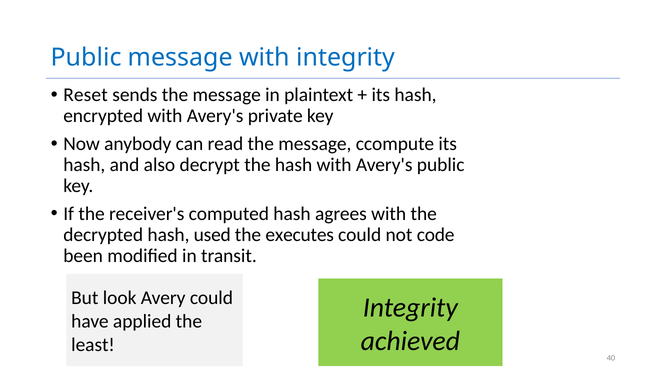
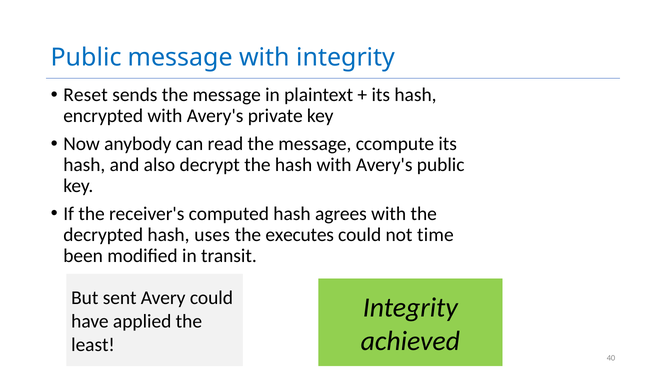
used: used -> uses (212, 235)
code: code -> time (435, 235)
look: look -> sent (120, 298)
